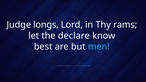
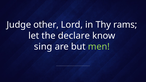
longs: longs -> other (46, 25)
best: best -> sing (43, 47)
men colour: light blue -> light green (99, 47)
